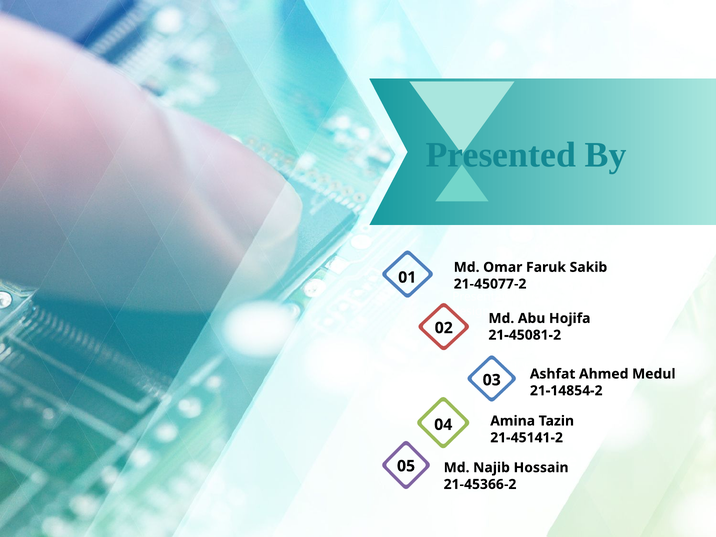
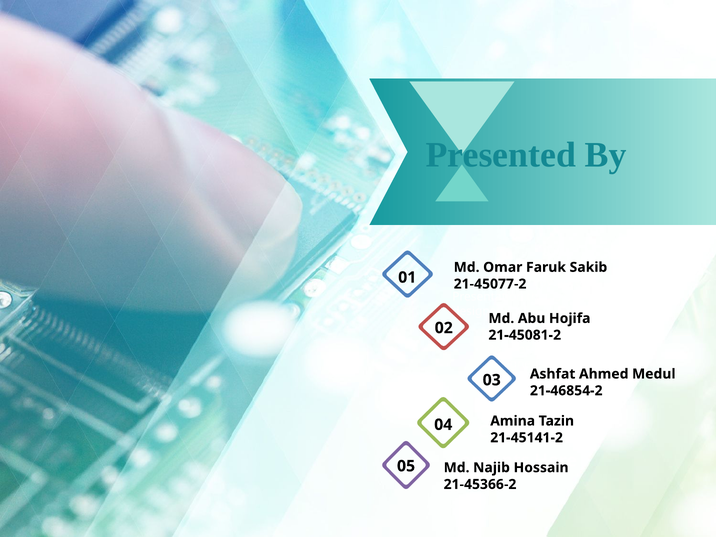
21-14854-2: 21-14854-2 -> 21-46854-2 (566, 391)
